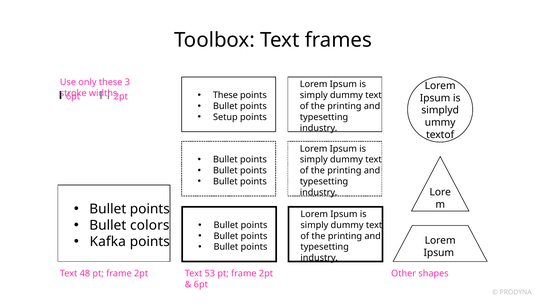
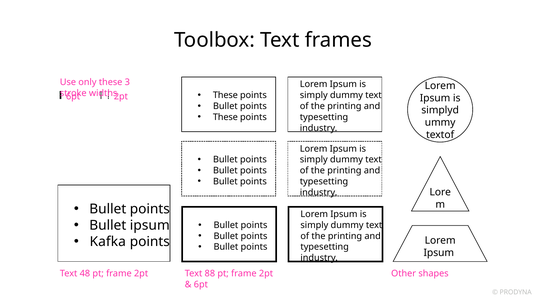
Setup: Setup -> These (225, 117)
Bullet colors: colors -> ipsum (150, 225)
53: 53 -> 88 (210, 274)
